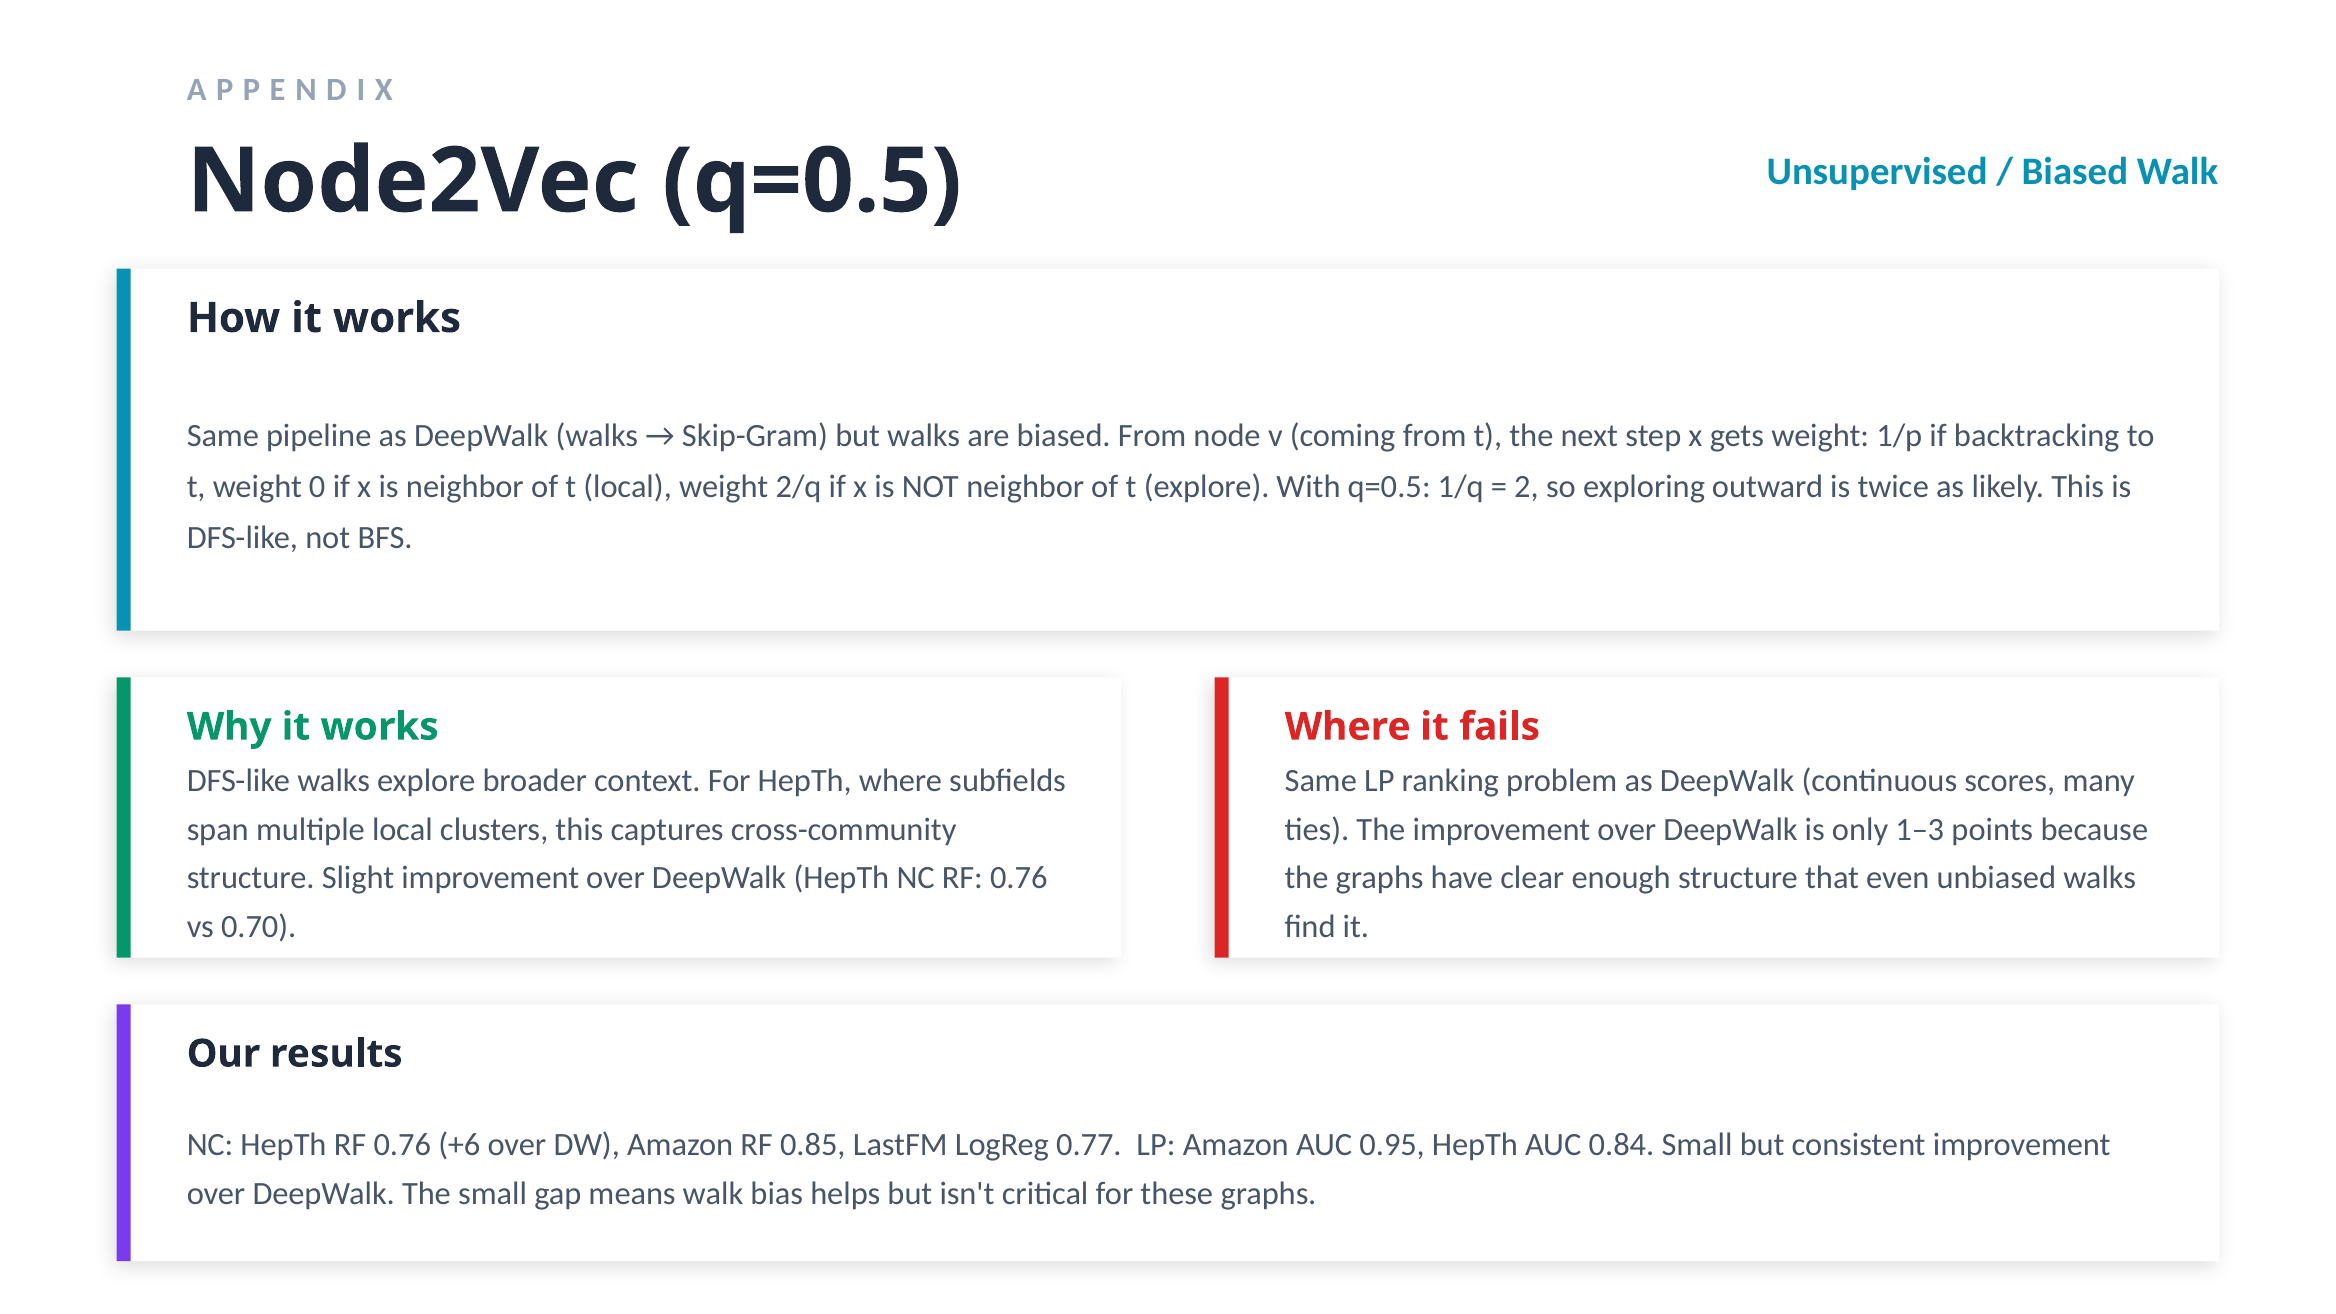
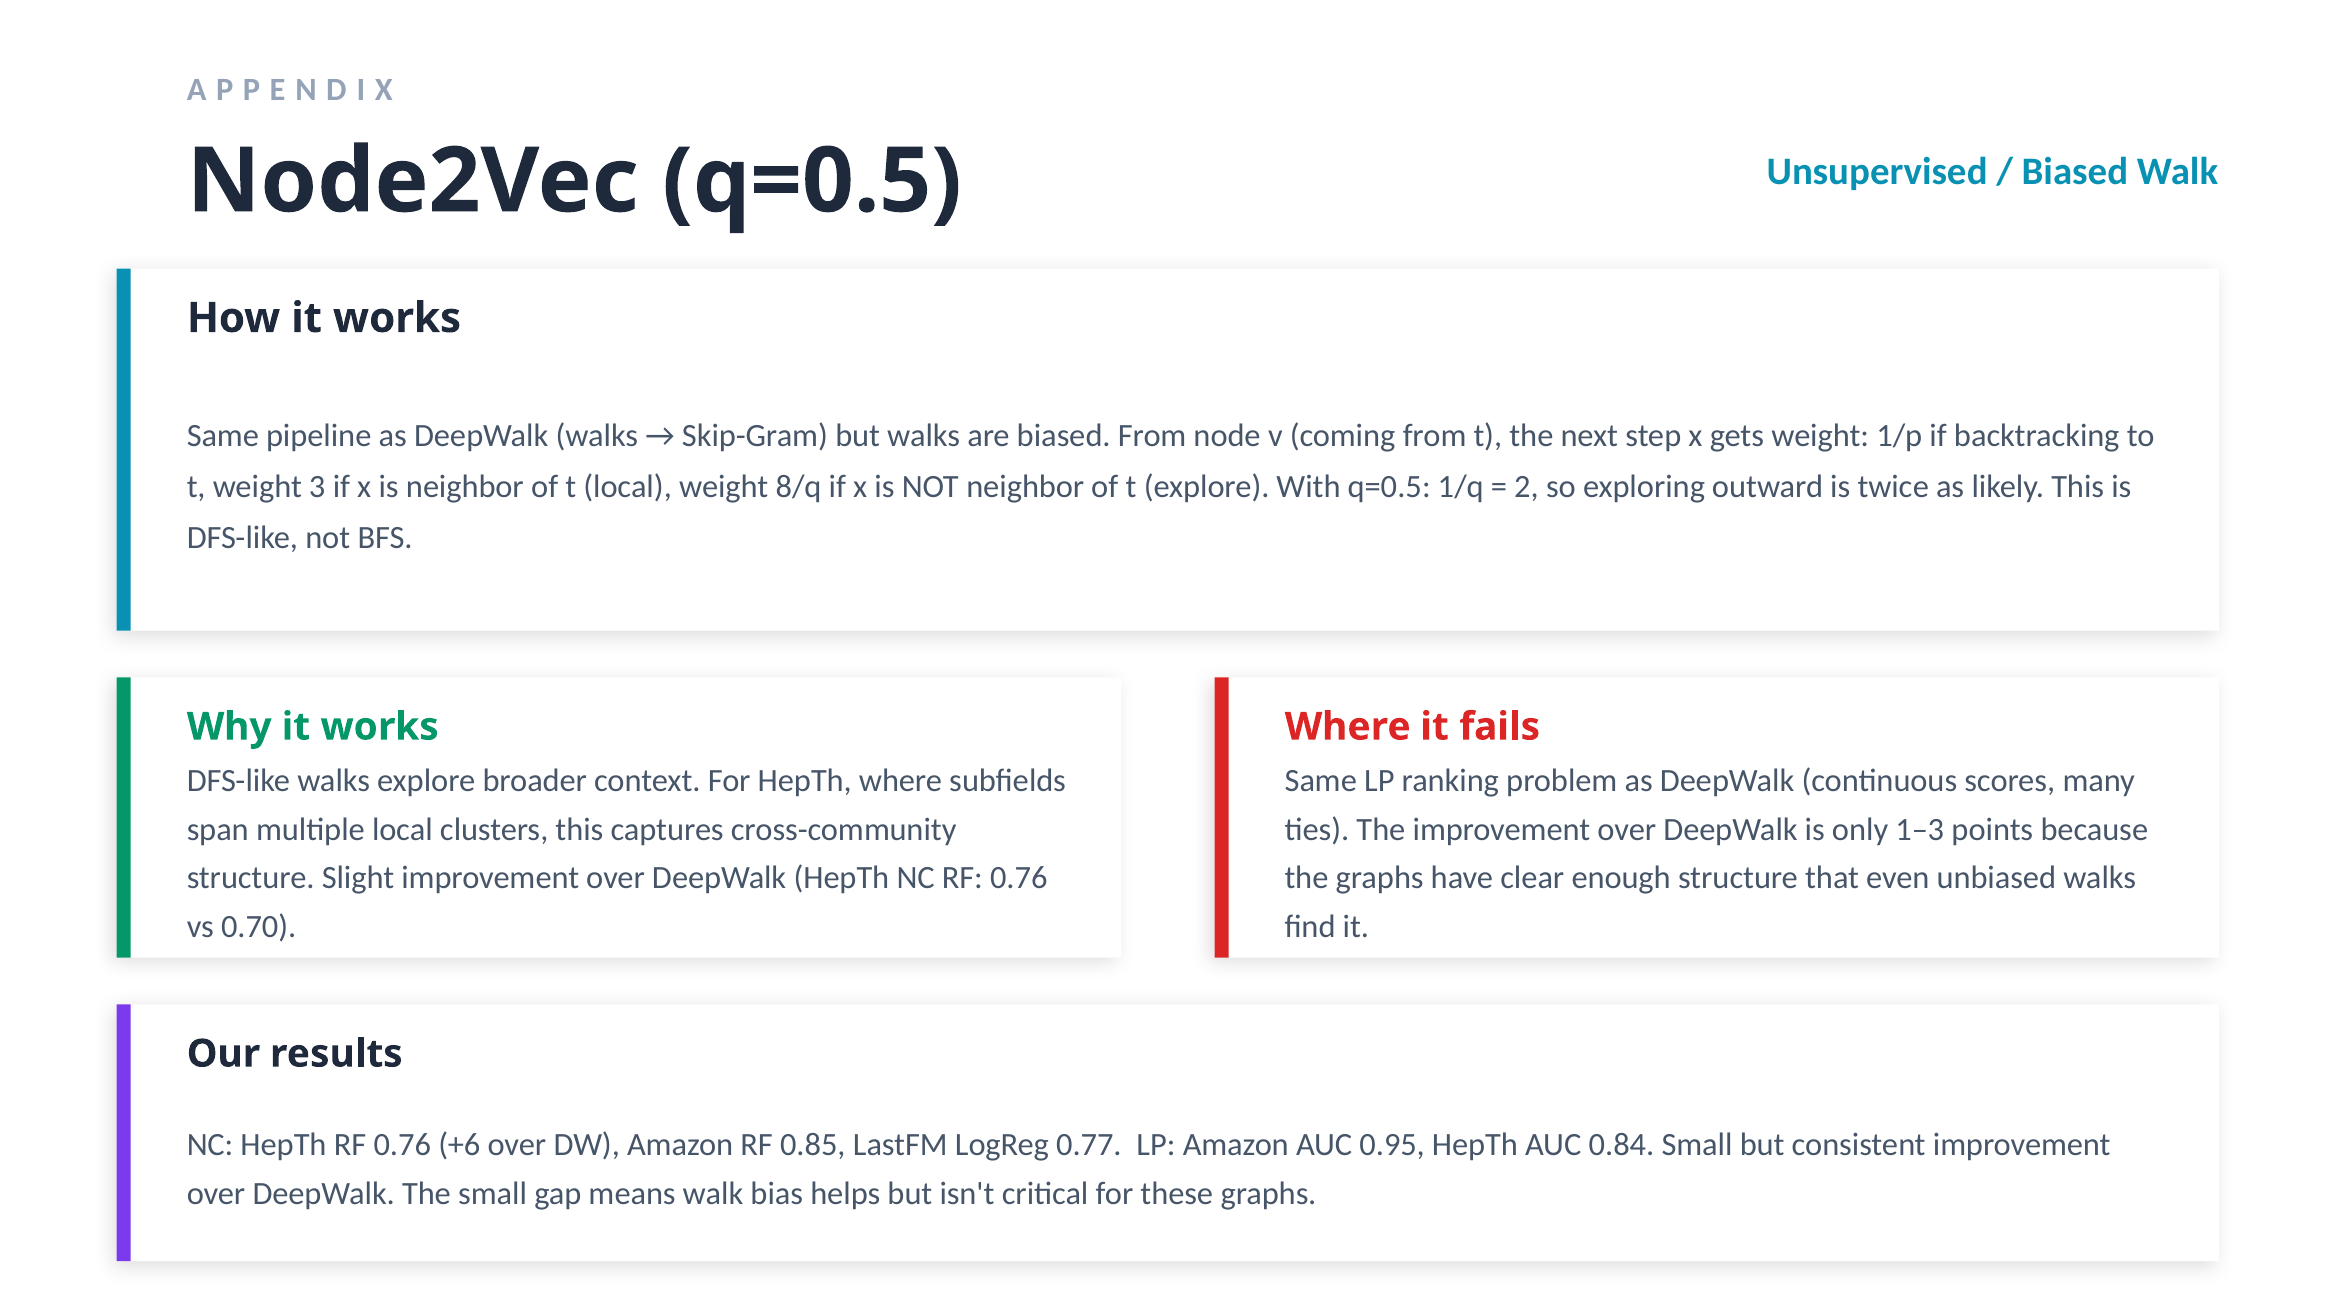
0: 0 -> 3 (317, 487)
2/q: 2/q -> 8/q (799, 487)
